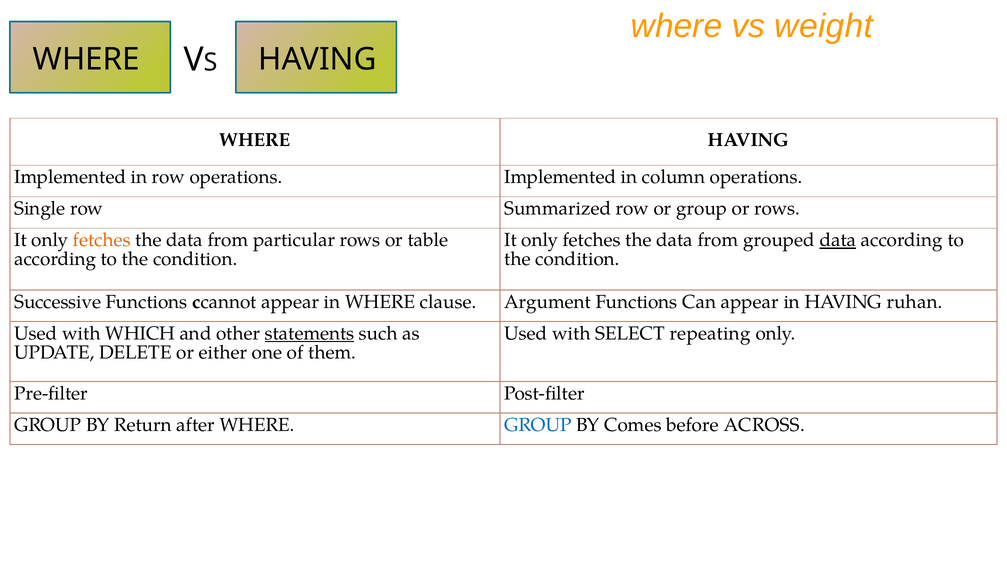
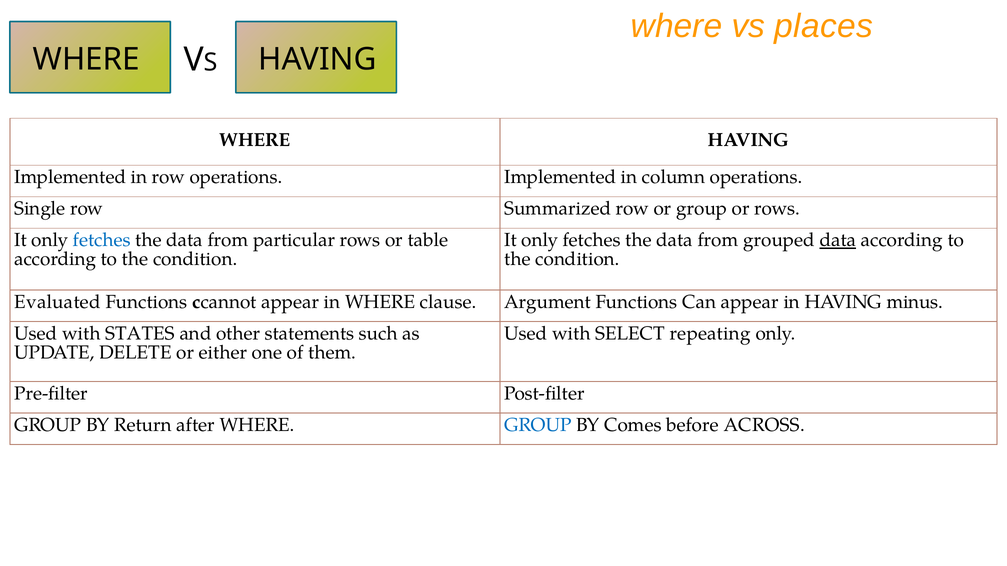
weight: weight -> places (824, 26)
fetches colour: orange -> blue (102, 240)
Successive: Successive -> Evaluated (58, 302)
ruhan: ruhan -> minus (915, 302)
WHICH: WHICH -> STATES (140, 334)
statements underline: present -> none (310, 334)
